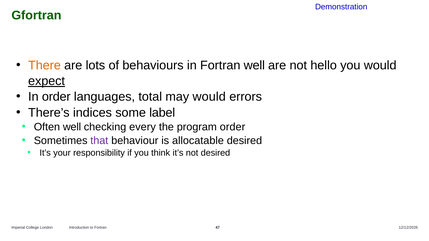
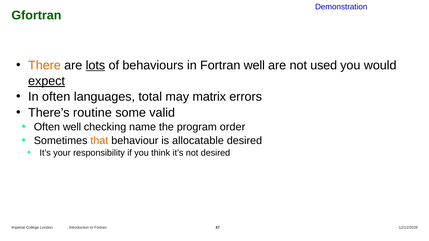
lots underline: none -> present (95, 65)
hello: hello -> used (324, 65)
In order: order -> often (56, 97)
may would: would -> matrix (209, 97)
indices: indices -> routine (92, 113)
label: label -> valid (162, 113)
every: every -> name (143, 127)
that colour: purple -> orange (99, 141)
